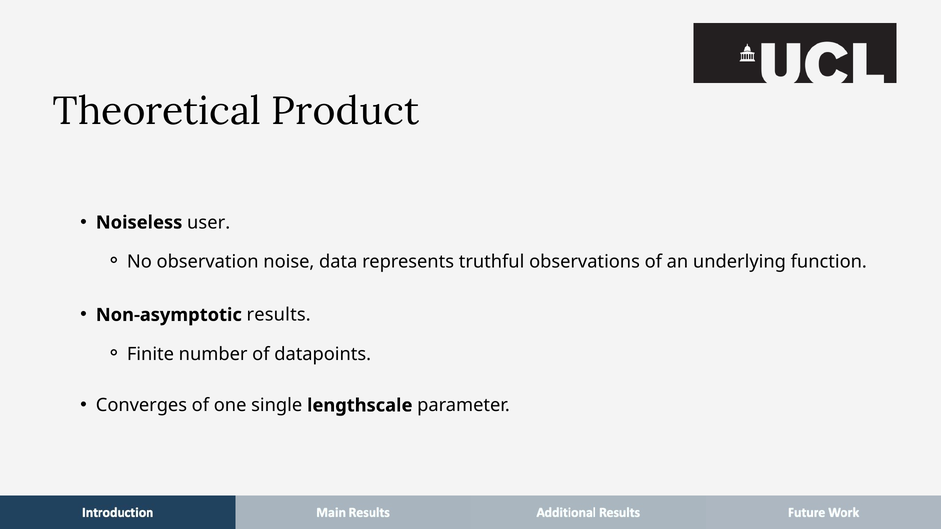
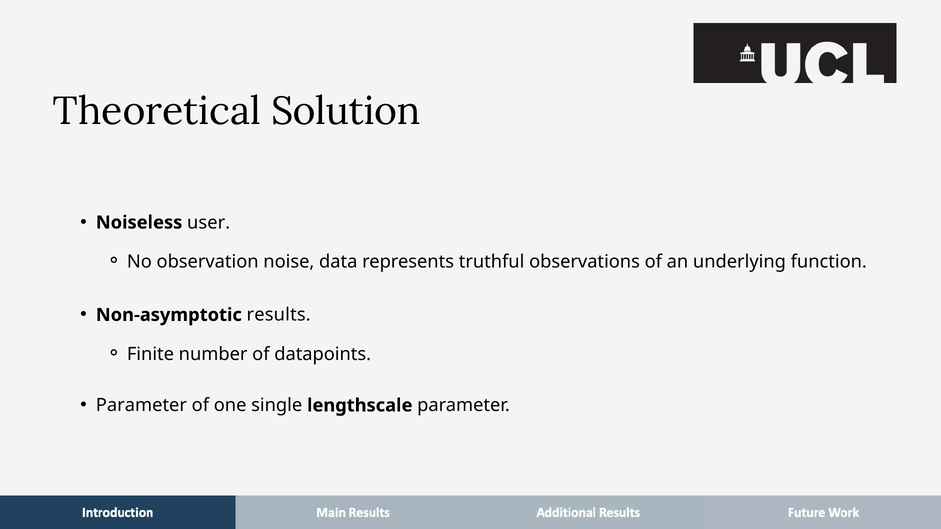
Product: Product -> Solution (346, 111)
Converges: Converges -> Parameter (141, 406)
